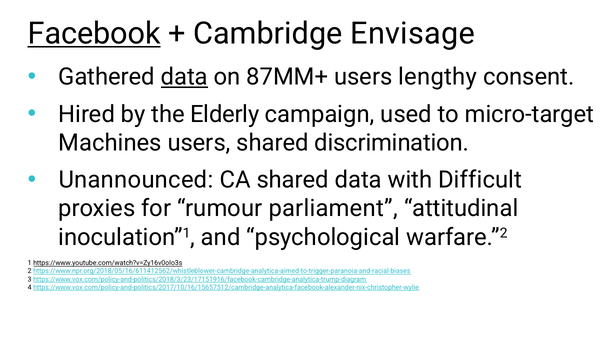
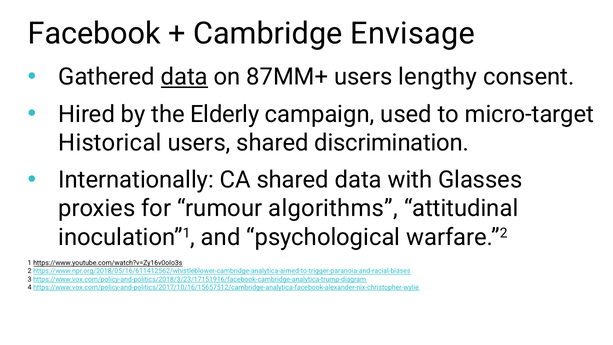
Facebook underline: present -> none (94, 33)
Machines: Machines -> Historical (110, 143)
Unannounced: Unannounced -> Internationally (136, 180)
Difficult: Difficult -> Glasses (480, 180)
parliament: parliament -> algorithms (333, 209)
